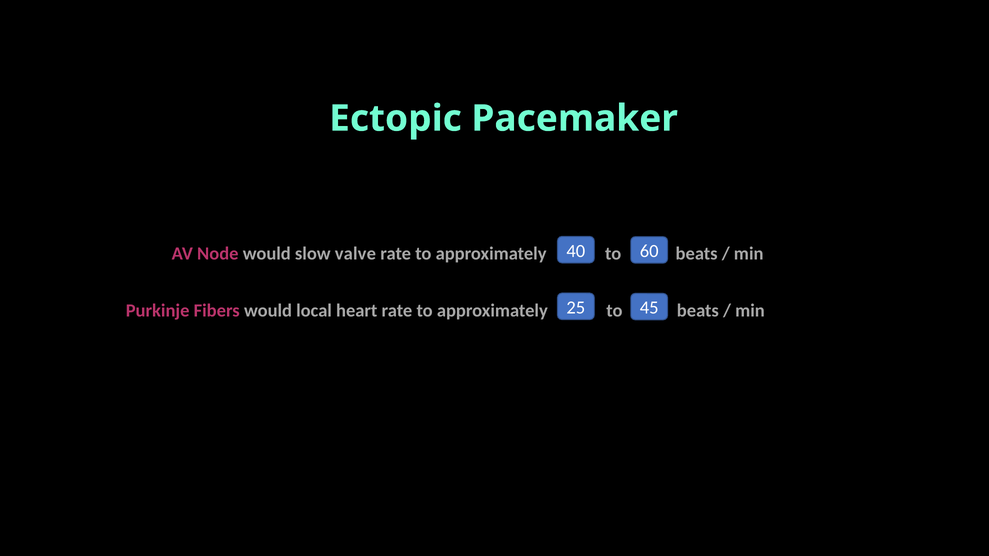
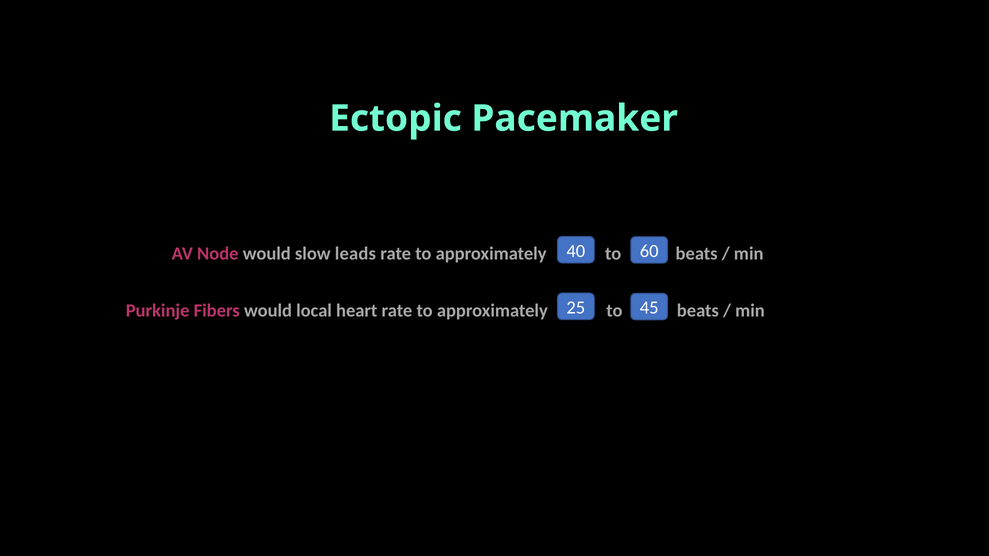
valve: valve -> leads (355, 254)
